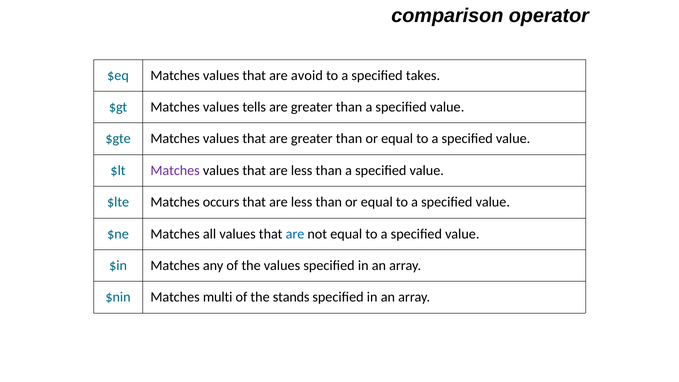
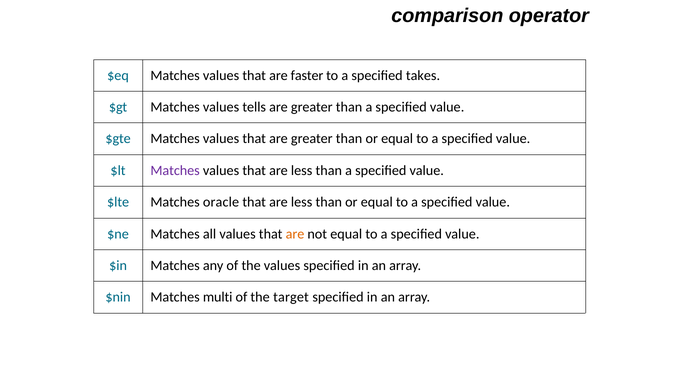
avoid: avoid -> faster (307, 75)
occurs: occurs -> oracle (221, 202)
are colour: blue -> orange (295, 234)
stands: stands -> target (291, 297)
